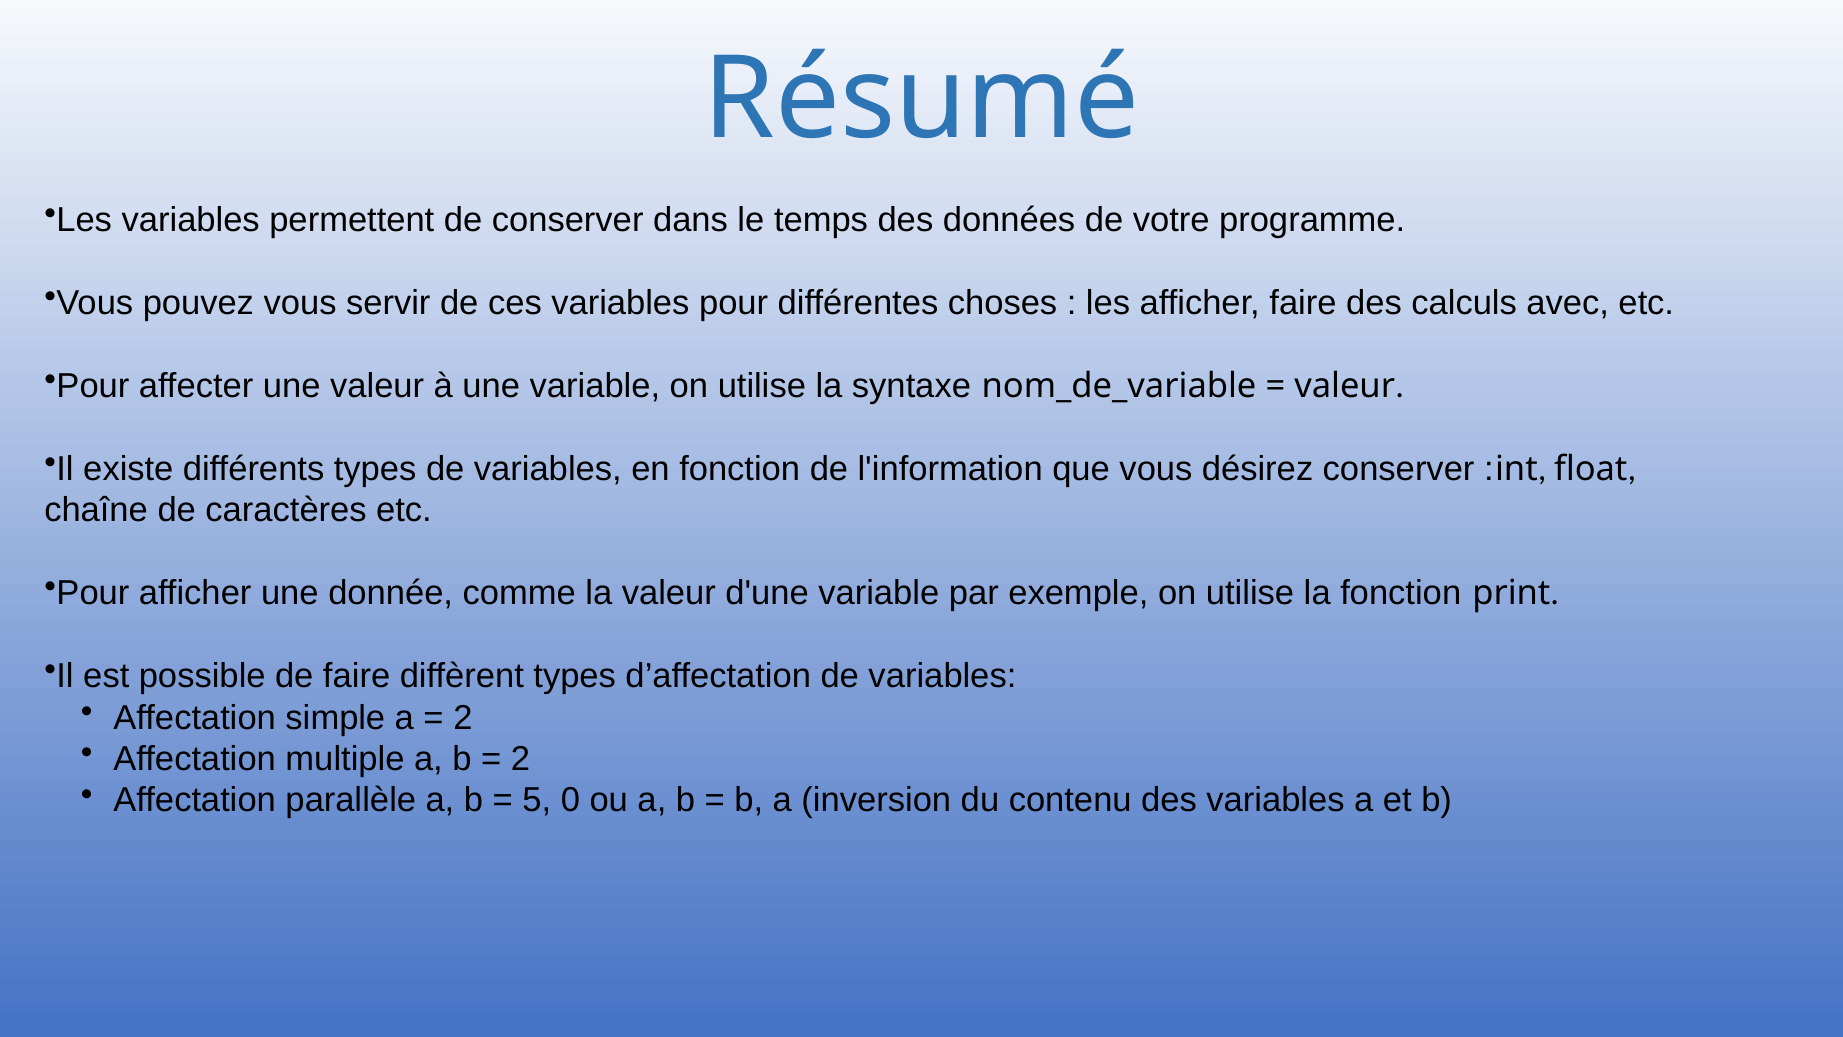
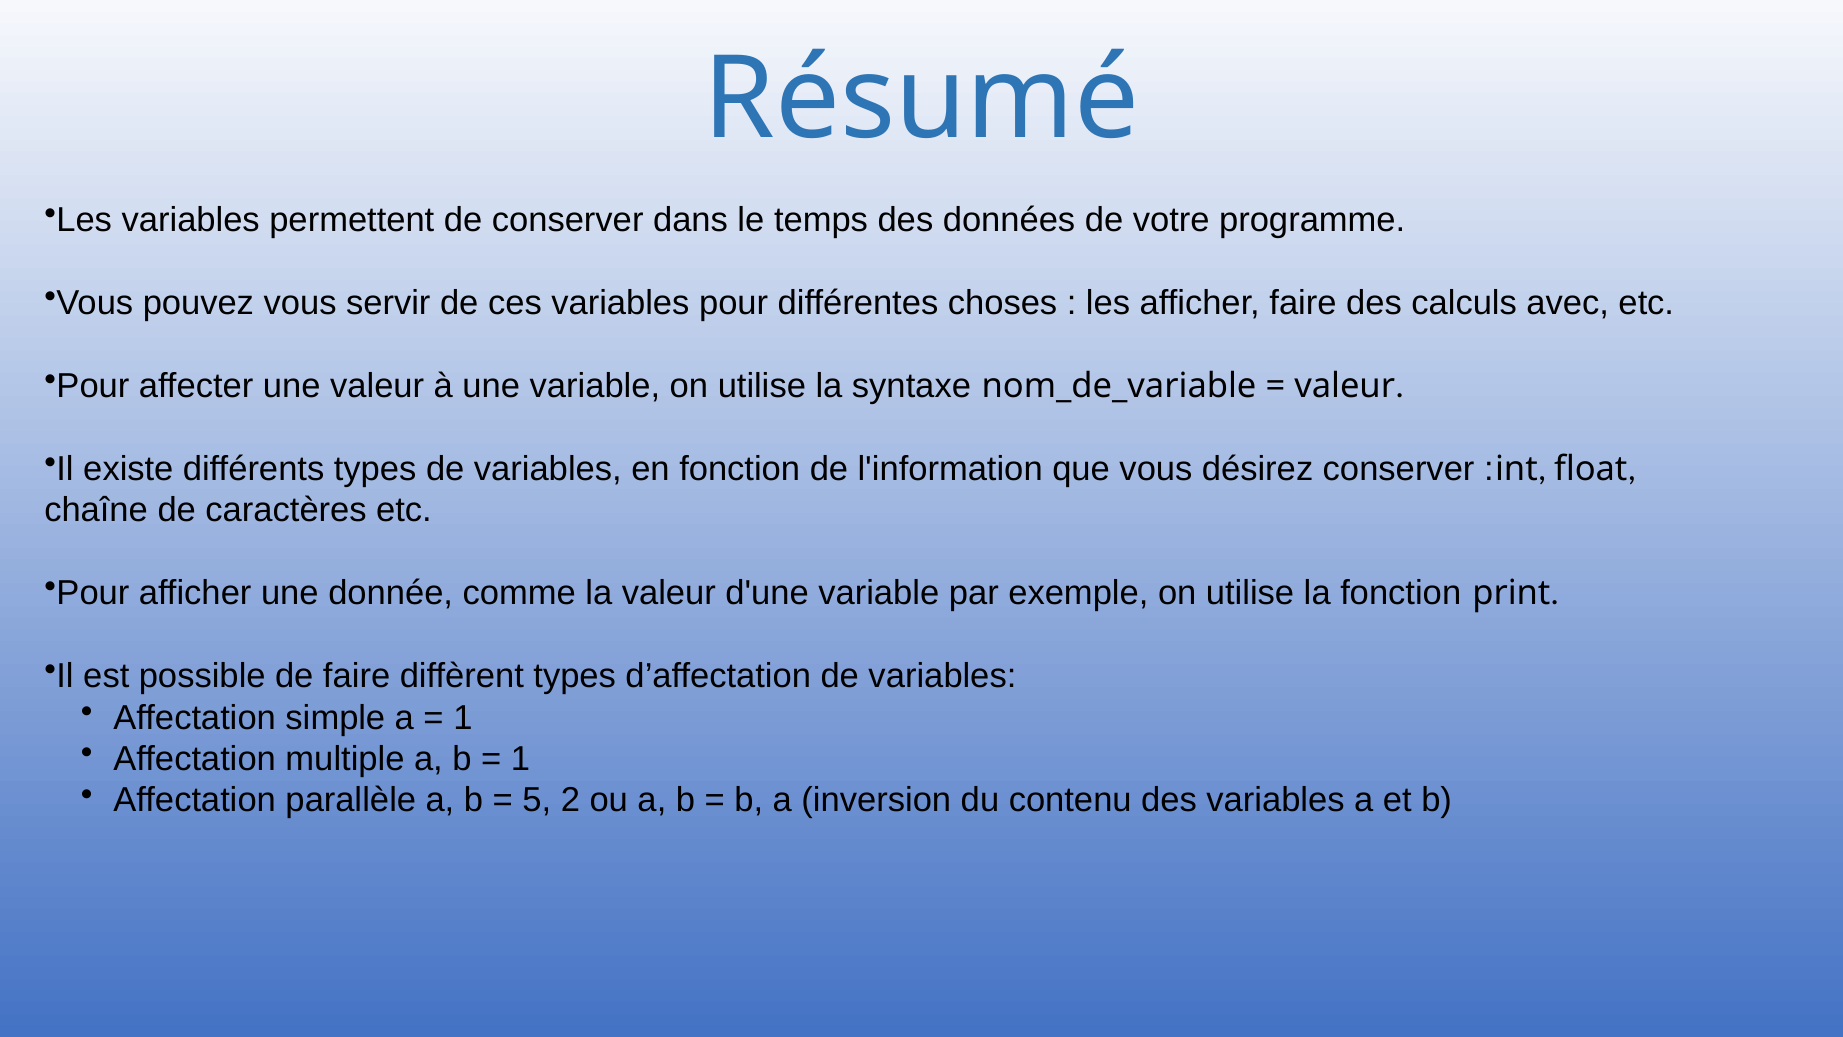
2: 2 -> 1 (463, 717)
2: 2 -> 1 (520, 759)
0: 0 -> 2 (570, 800)
